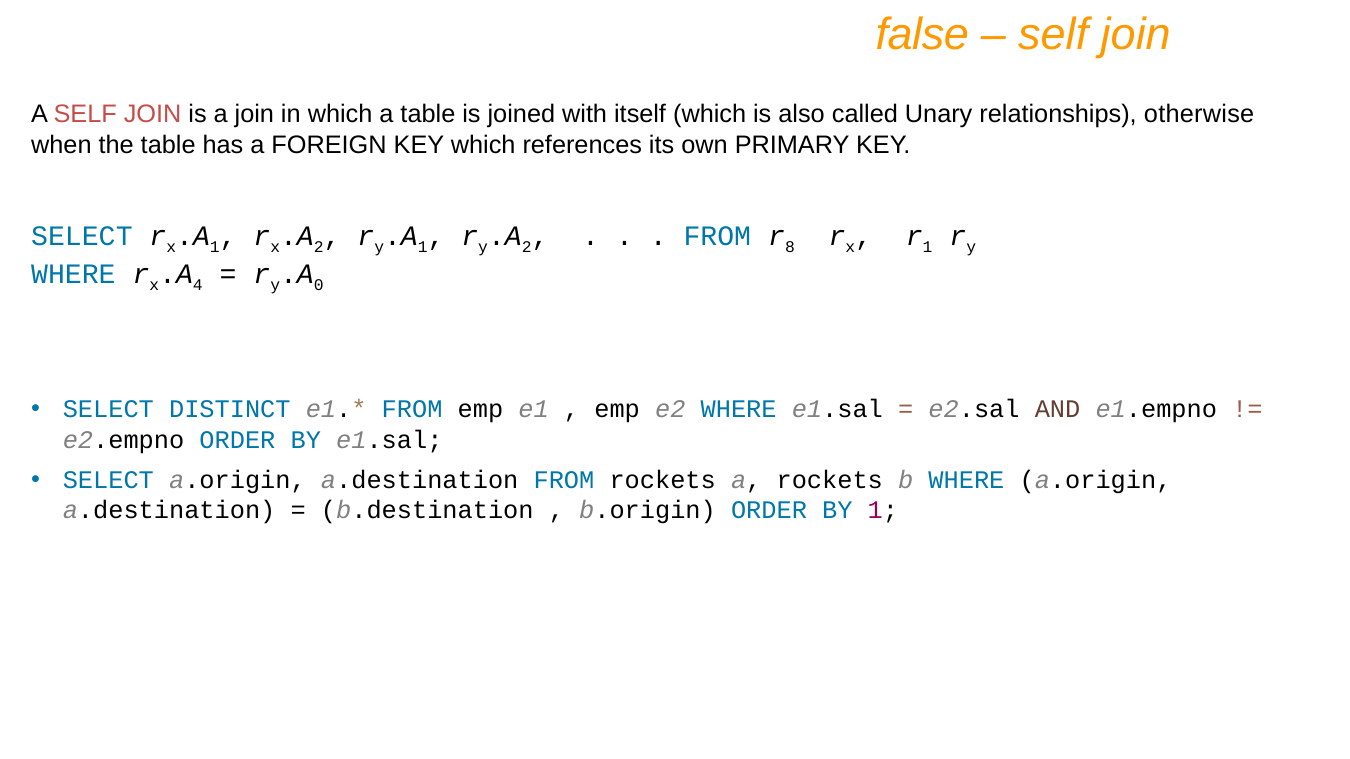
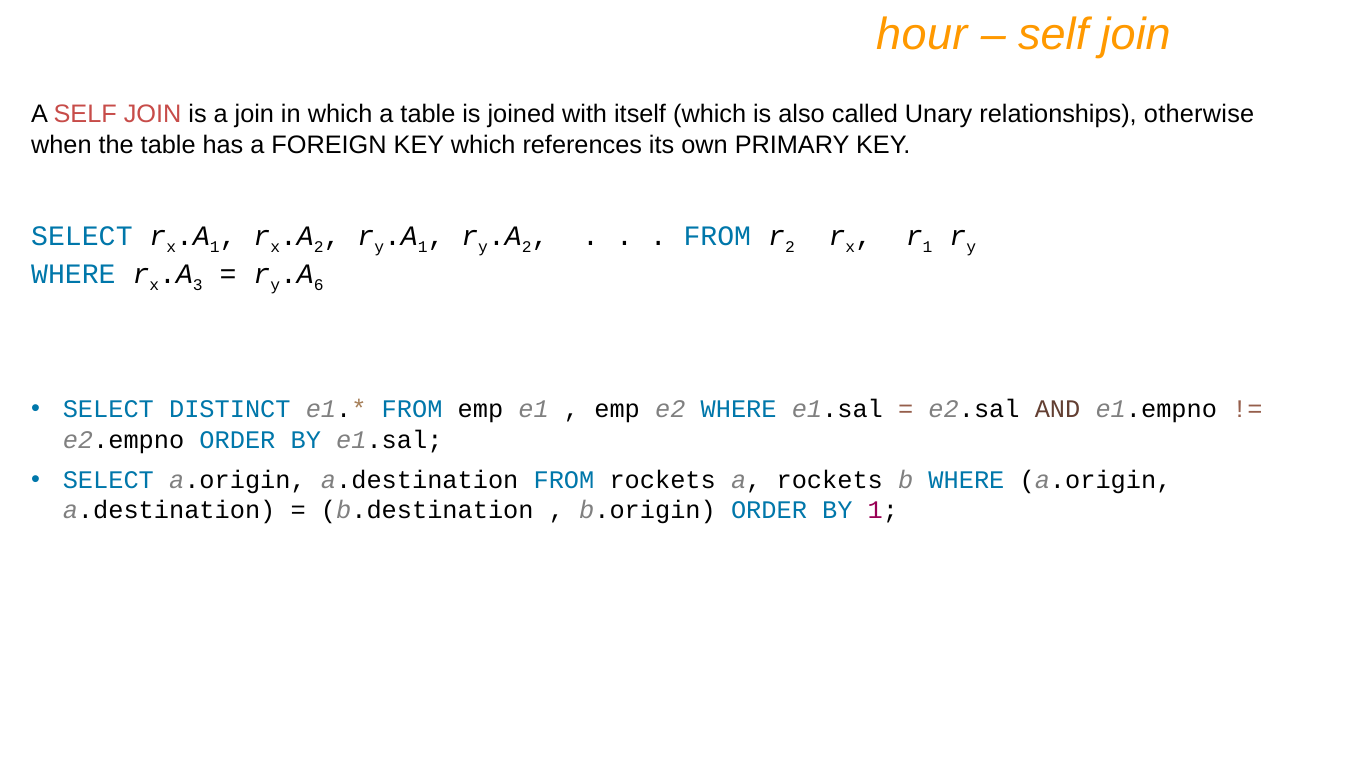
false: false -> hour (922, 35)
8: 8 -> 2 (790, 247)
4: 4 -> 3 (198, 285)
0: 0 -> 6 (319, 285)
